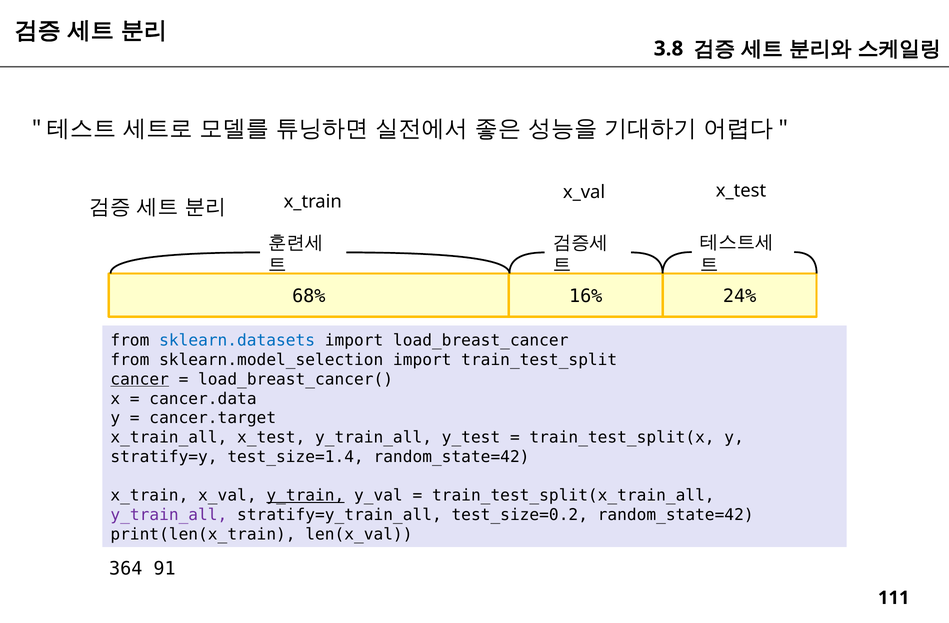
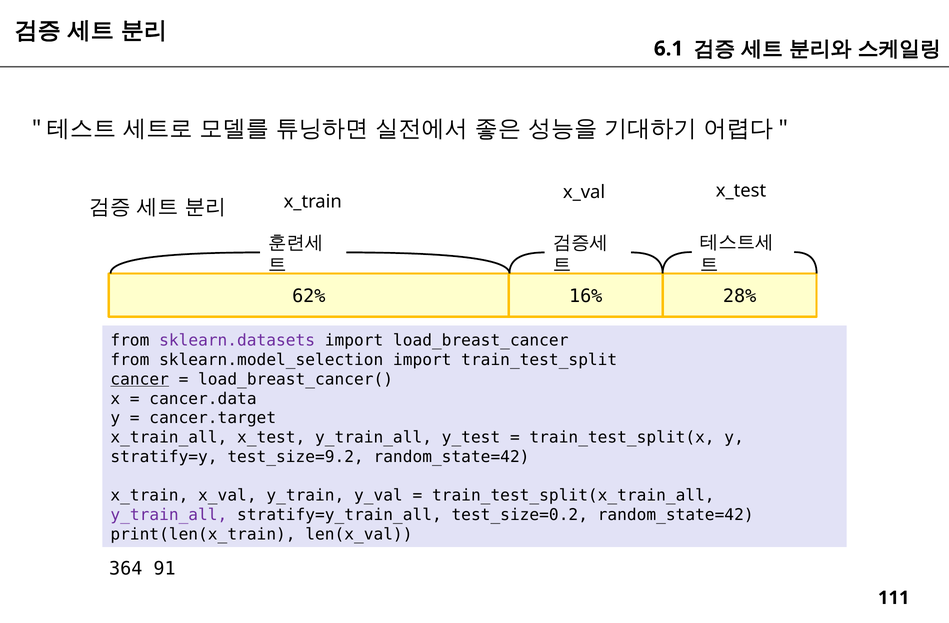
3.8: 3.8 -> 6.1 (669, 49)
68%: 68% -> 62% (309, 297)
24%: 24% -> 28% (740, 297)
sklearn.datasets colour: blue -> purple (237, 341)
test_size=1.4: test_size=1.4 -> test_size=9.2 (296, 457)
y_train underline: present -> none (305, 496)
